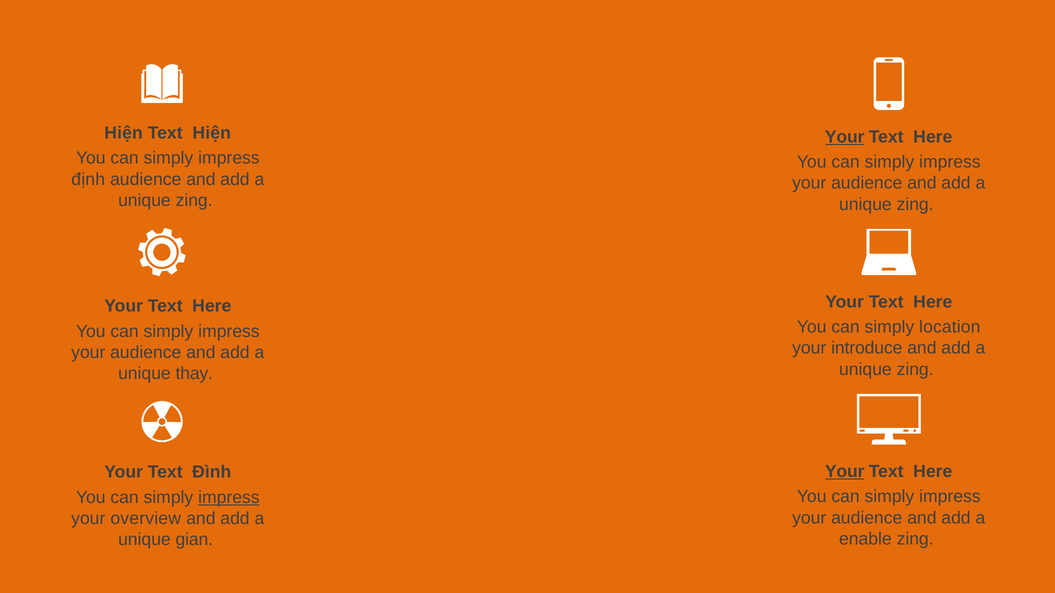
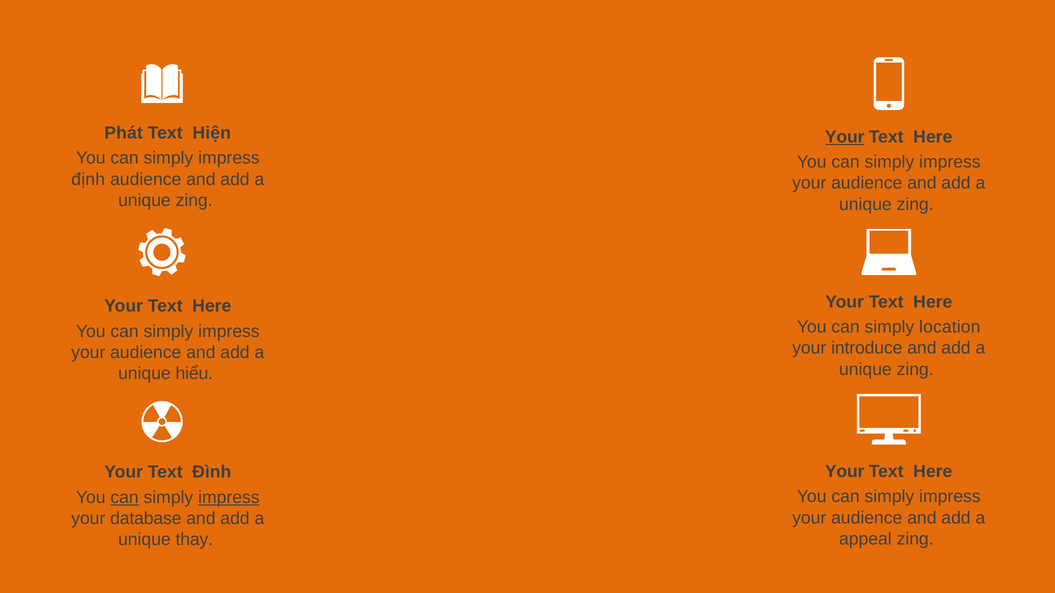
Hiện: Hiện -> Phát (124, 133)
thay: thay -> hiểu (194, 374)
Your underline: present -> none (845, 472)
can underline: none -> present (125, 498)
overview: overview -> database (146, 519)
enable: enable -> appeal (865, 539)
gian: gian -> thay (194, 540)
